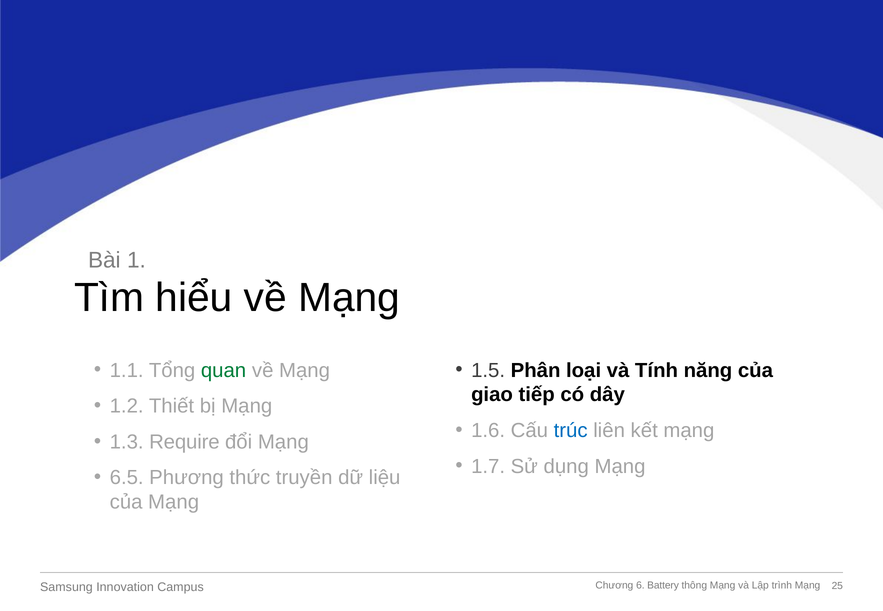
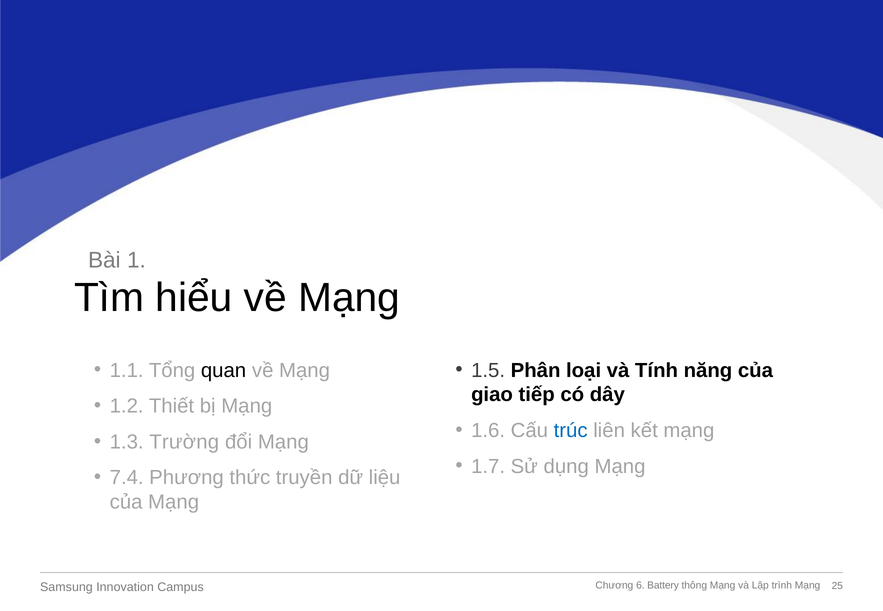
quan colour: green -> black (224, 371)
Require: Require -> Trường (184, 442)
6.5: 6.5 -> 7.4 (127, 478)
